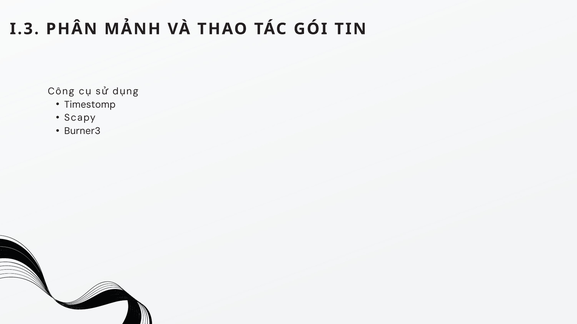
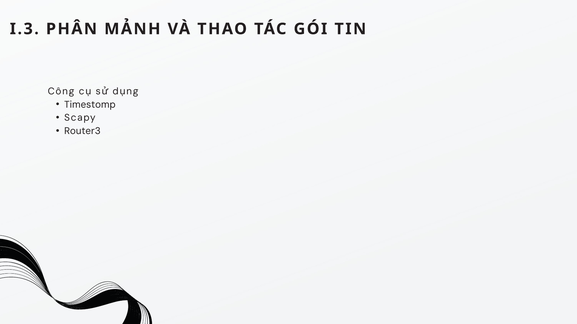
Burner3: Burner3 -> Router3 (82, 131)
